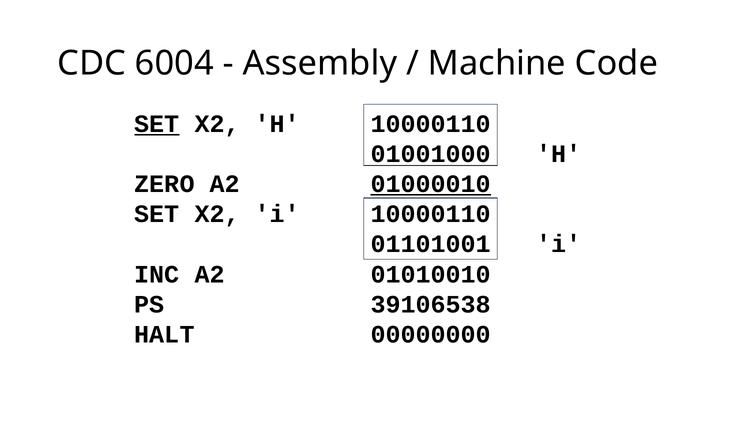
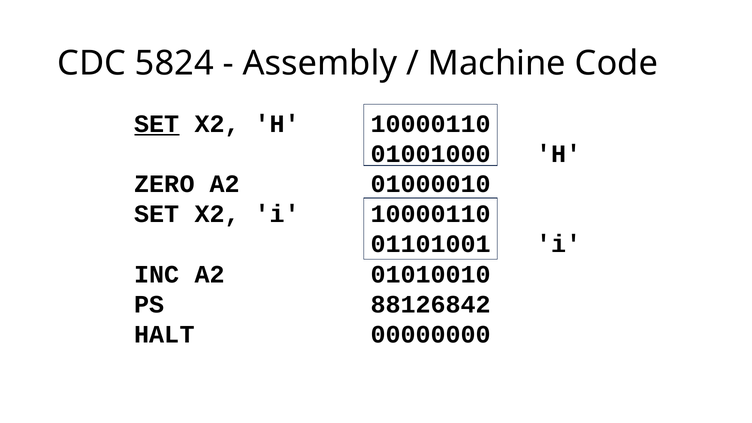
6004: 6004 -> 5824 (174, 63)
01000010 underline: present -> none (431, 184)
39106538: 39106538 -> 88126842 (431, 304)
